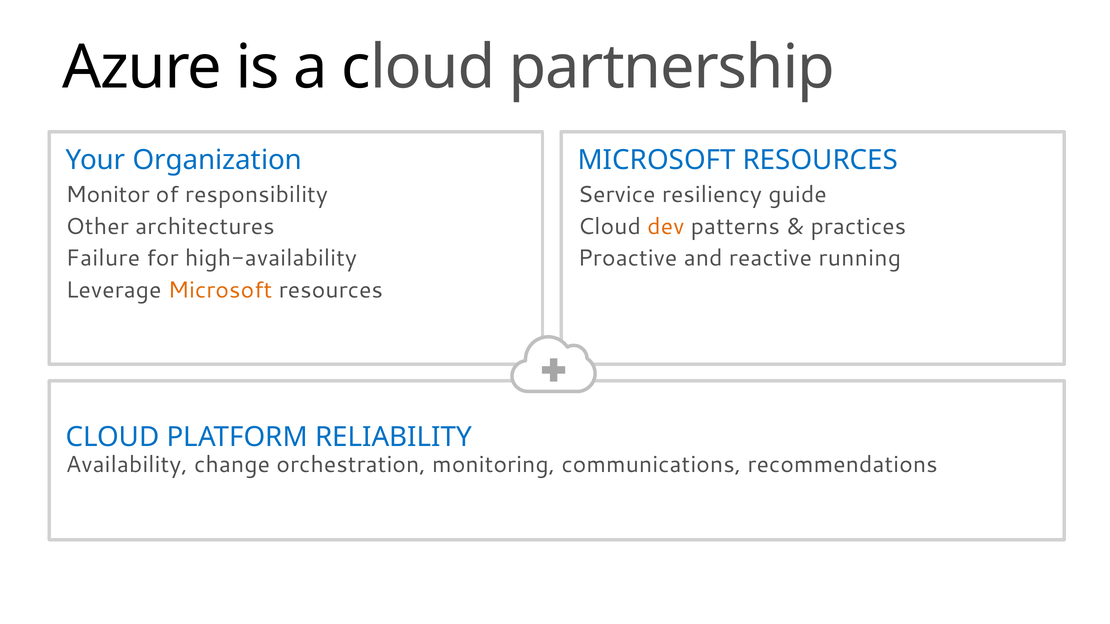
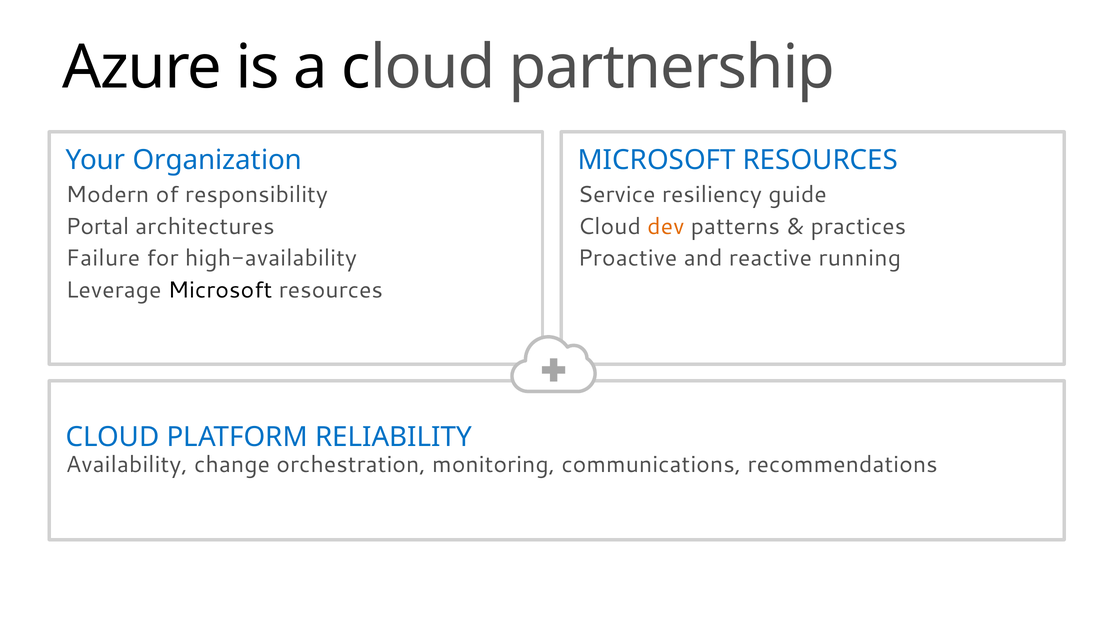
Monitor: Monitor -> Modern (107, 195)
Other: Other -> Portal (97, 227)
Microsoft colour: orange -> black (220, 290)
